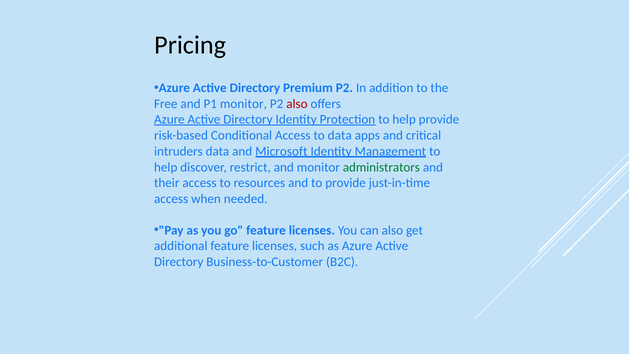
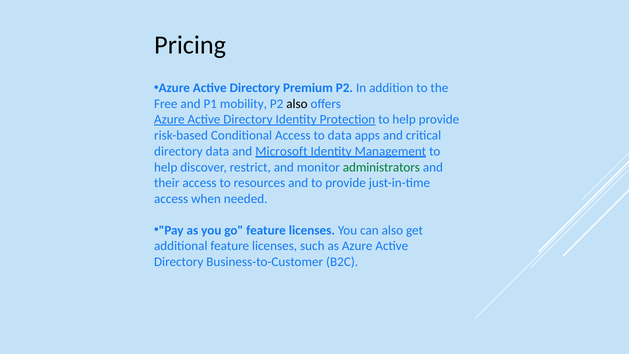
P1 monitor: monitor -> mobility (243, 104)
also colour: red -> black (297, 104)
intruders: intruders -> directory (178, 151)
